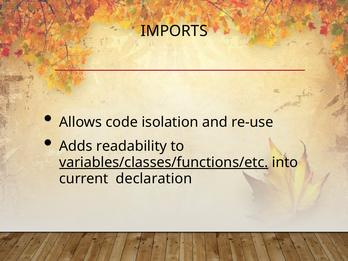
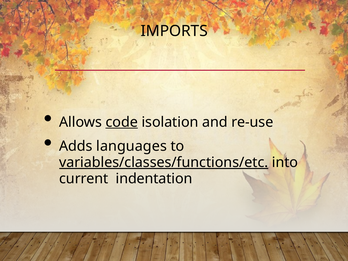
code underline: none -> present (122, 122)
readability: readability -> languages (132, 146)
declaration: declaration -> indentation (154, 179)
